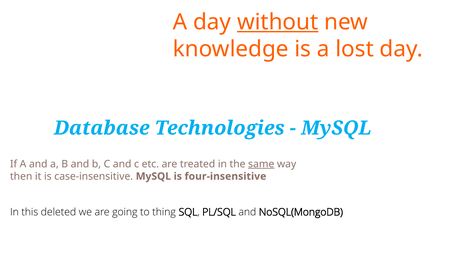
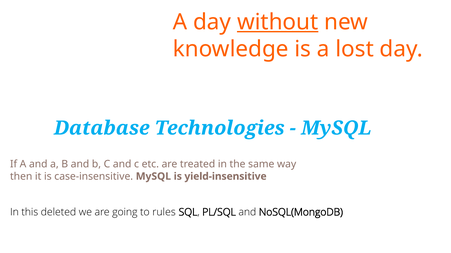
same underline: present -> none (261, 164)
four-insensitive: four-insensitive -> yield-insensitive (226, 177)
thing: thing -> rules (164, 213)
